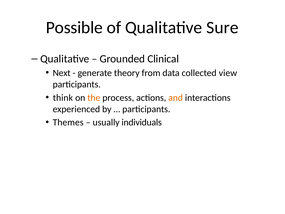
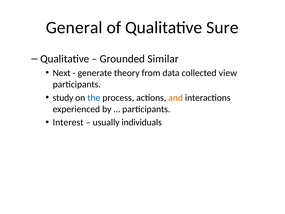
Possible: Possible -> General (74, 28)
Clinical: Clinical -> Similar (163, 59)
think: think -> study (63, 98)
the colour: orange -> blue (94, 98)
Themes: Themes -> Interest (68, 122)
